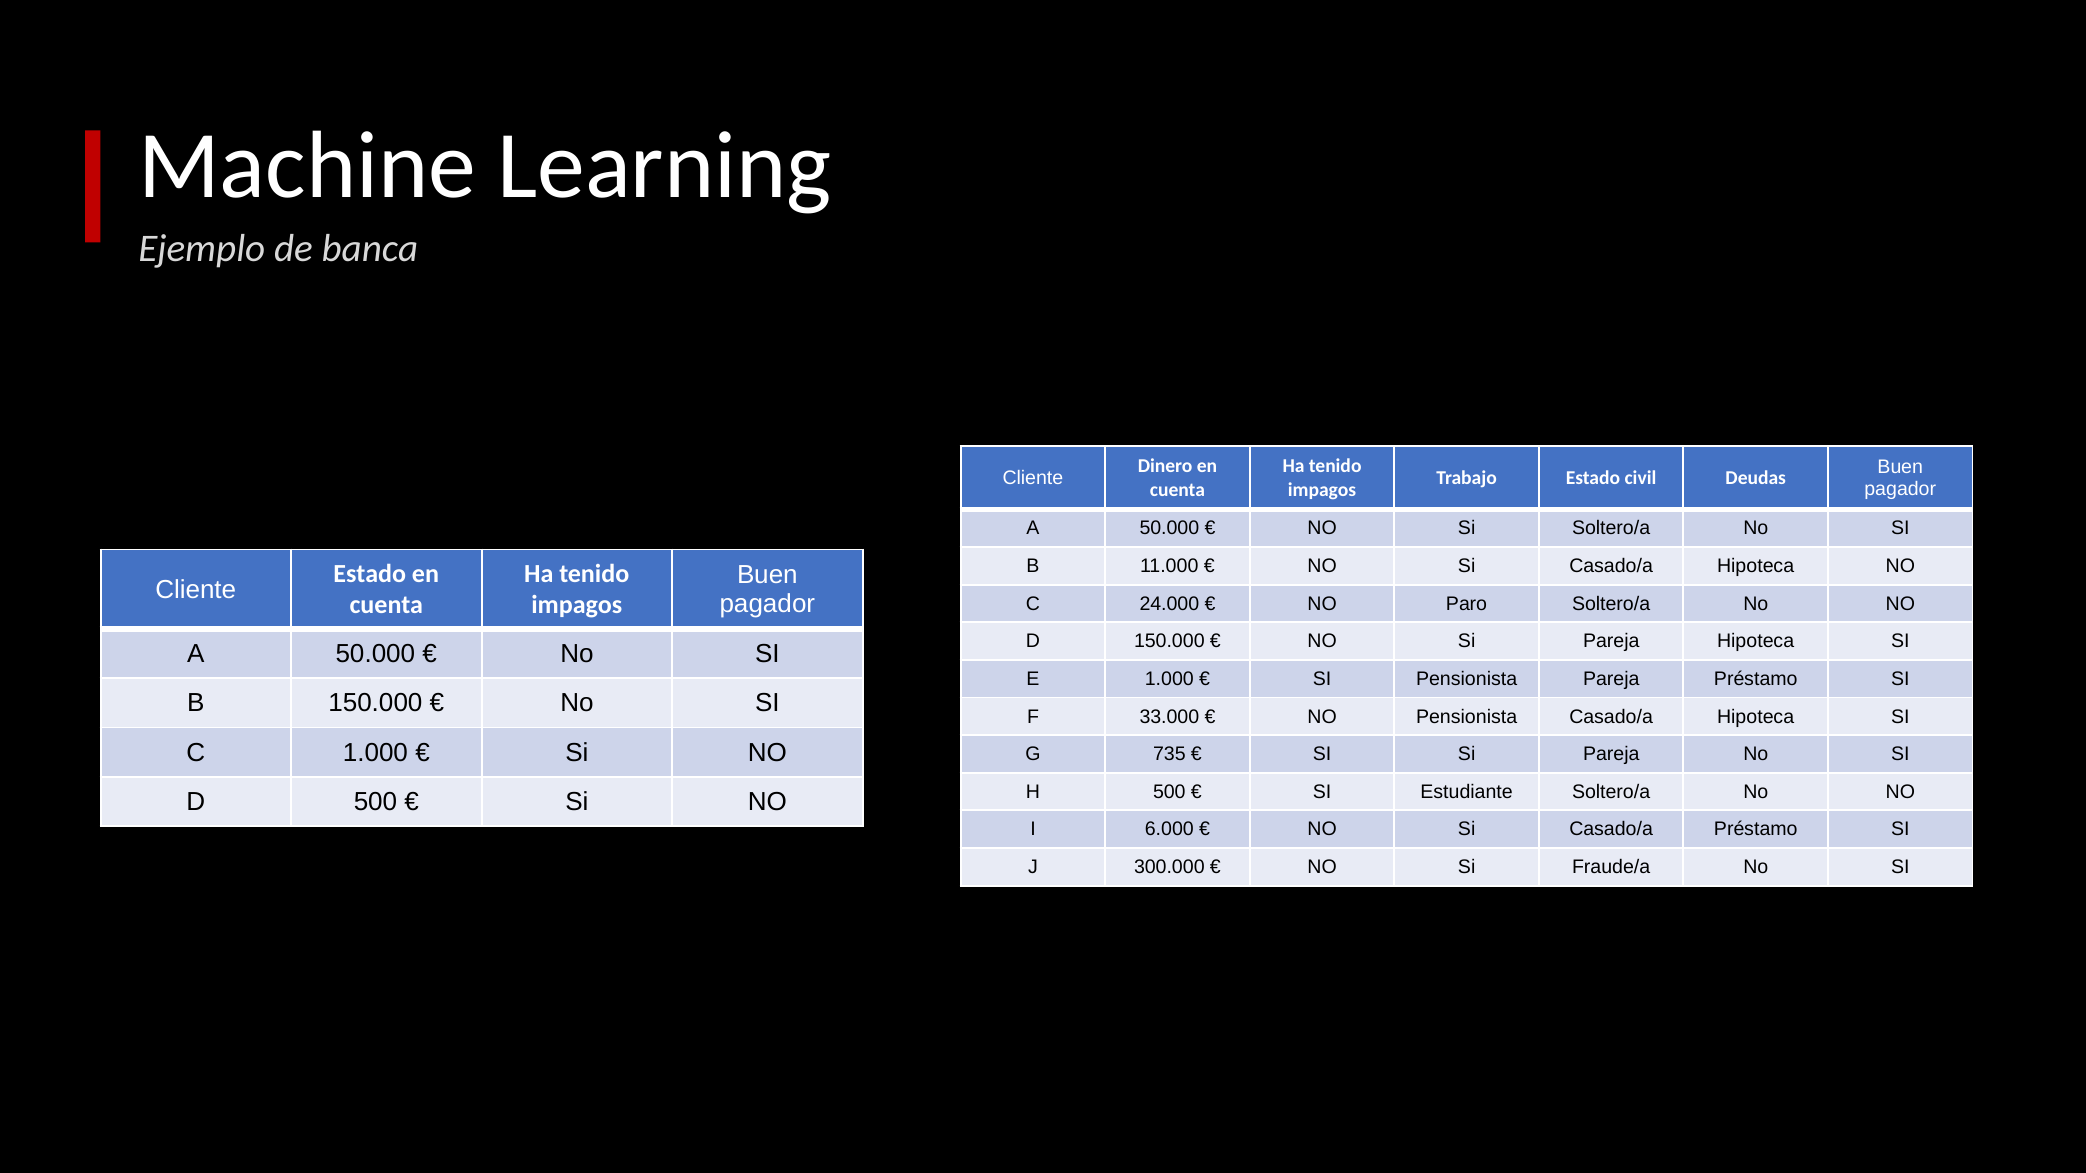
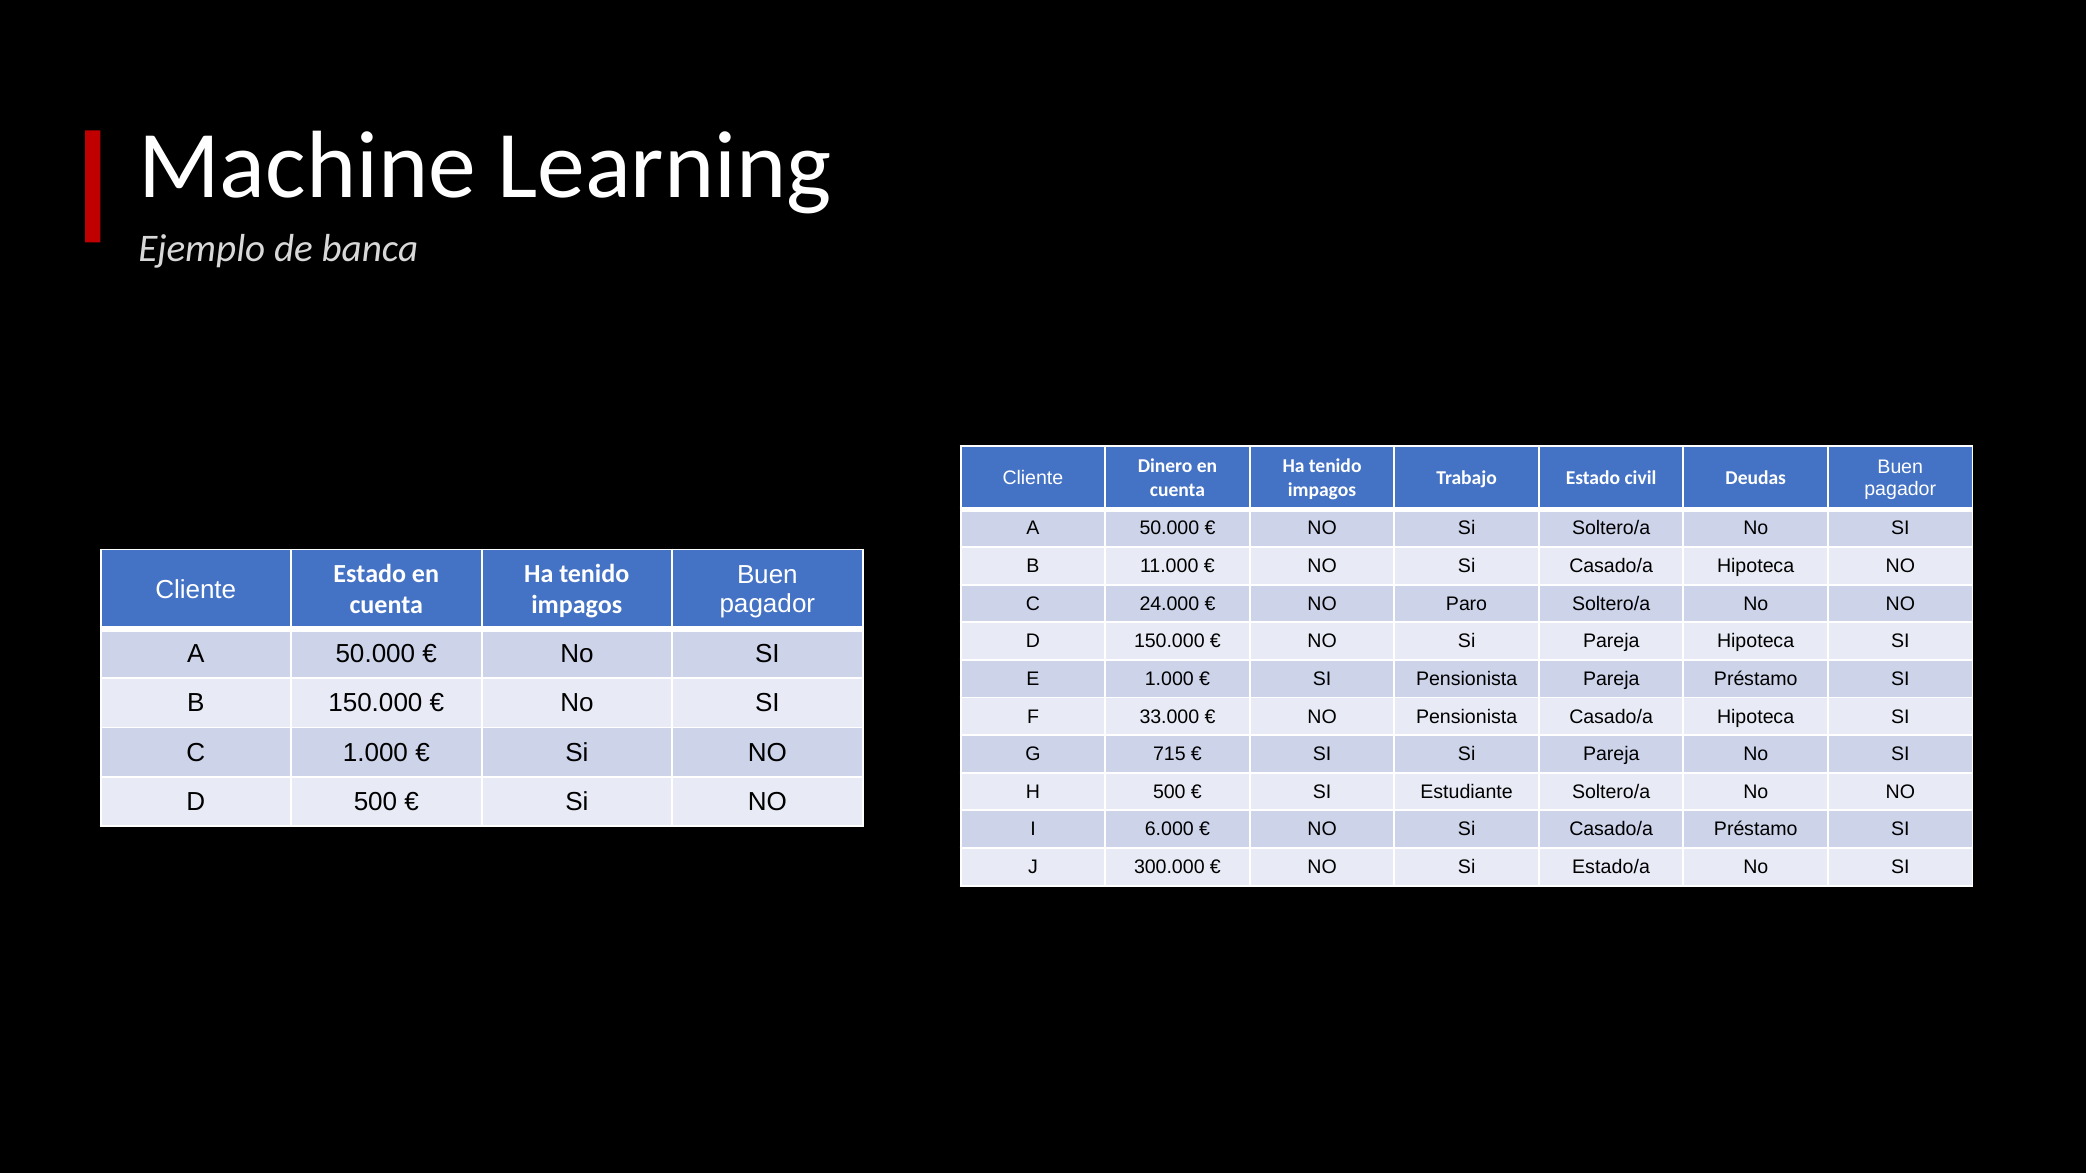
735: 735 -> 715 (1169, 754)
Fraude/a: Fraude/a -> Estado/a (1611, 867)
